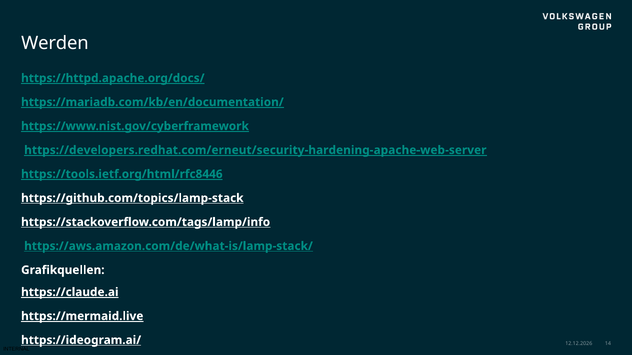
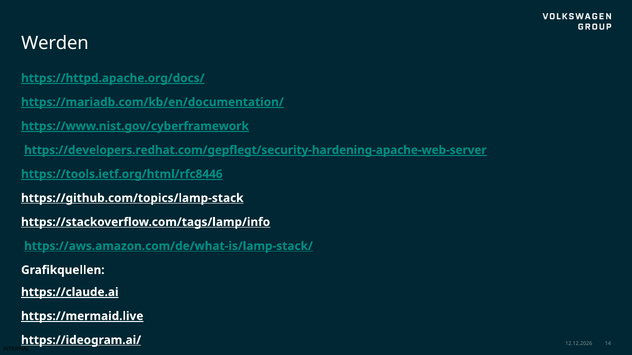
https://developers.redhat.com/erneut/security-hardening-apache-web-server: https://developers.redhat.com/erneut/security-hardening-apache-web-server -> https://developers.redhat.com/gepflegt/security-hardening-apache-web-server (255, 150)
